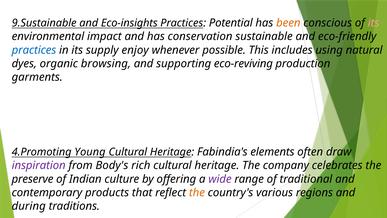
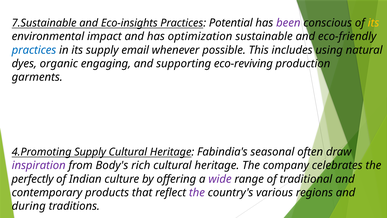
9.Sustainable: 9.Sustainable -> 7.Sustainable (44, 23)
been colour: orange -> purple (288, 23)
its colour: pink -> yellow (373, 23)
conservation: conservation -> optimization (200, 36)
enjoy: enjoy -> email (135, 50)
browsing: browsing -> engaging (106, 64)
4.Promoting Young: Young -> Supply (90, 152)
elements: elements -> seasonal (272, 152)
preserve: preserve -> perfectly (33, 179)
the colour: orange -> purple (197, 192)
